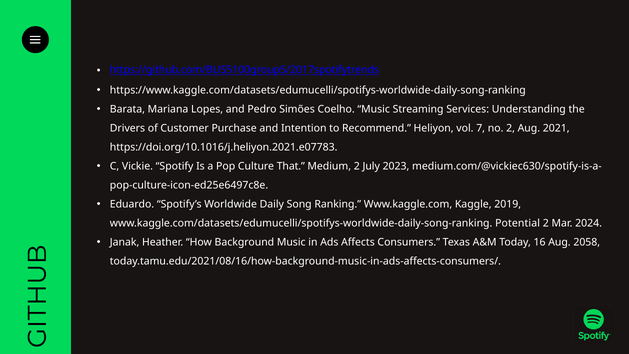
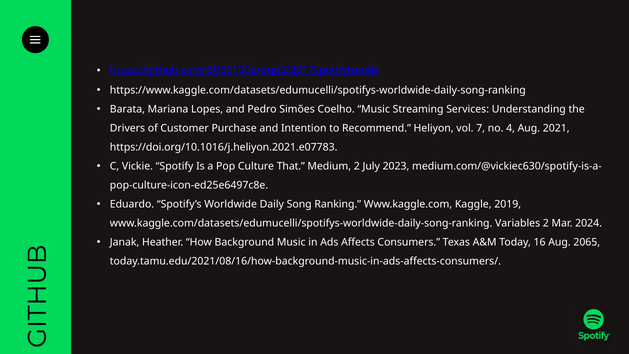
no 2: 2 -> 4 (511, 128)
Potential: Potential -> Variables (518, 223)
2058: 2058 -> 2065 (587, 242)
